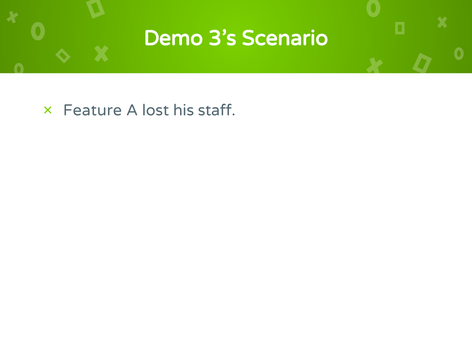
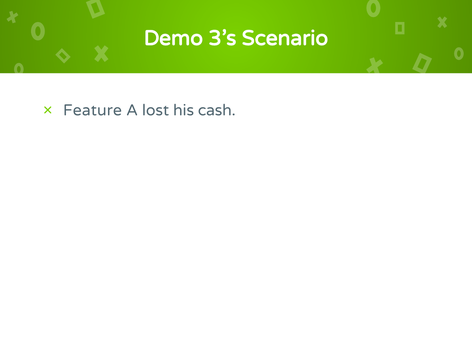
staff: staff -> cash (217, 110)
